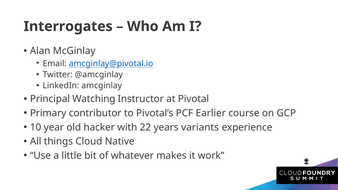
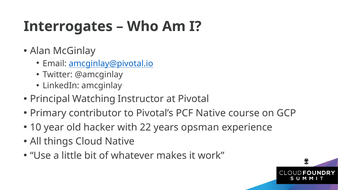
PCF Earlier: Earlier -> Native (211, 113)
variants: variants -> opsman (200, 127)
